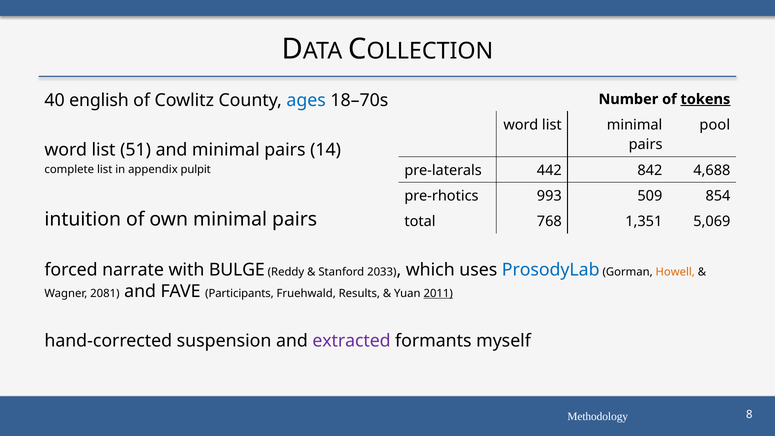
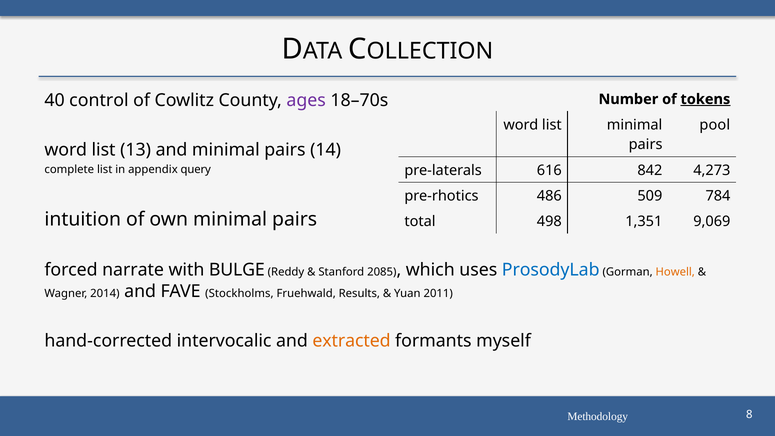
english: english -> control (99, 100)
ages colour: blue -> purple (306, 100)
51: 51 -> 13 (136, 150)
pulpit: pulpit -> query (196, 169)
442: 442 -> 616 (549, 170)
4,688: 4,688 -> 4,273 (712, 170)
993: 993 -> 486 (549, 196)
854: 854 -> 784 (718, 196)
768: 768 -> 498 (549, 221)
5,069: 5,069 -> 9,069 (712, 221)
2033: 2033 -> 2085 (382, 272)
2081: 2081 -> 2014 (105, 293)
Participants: Participants -> Stockholms (239, 293)
2011 underline: present -> none (438, 293)
suspension: suspension -> intervocalic (224, 341)
extracted colour: purple -> orange (351, 341)
